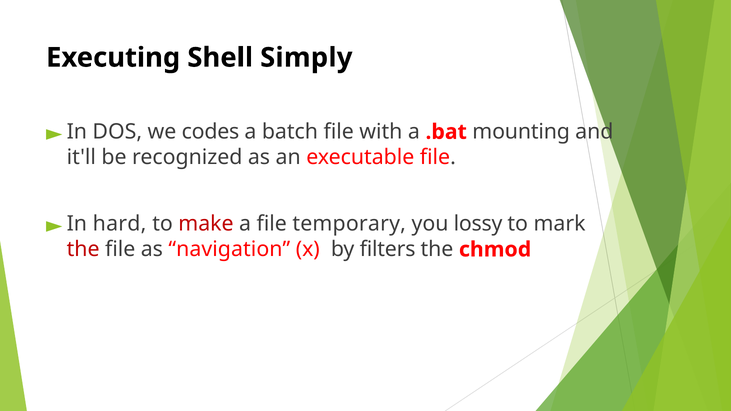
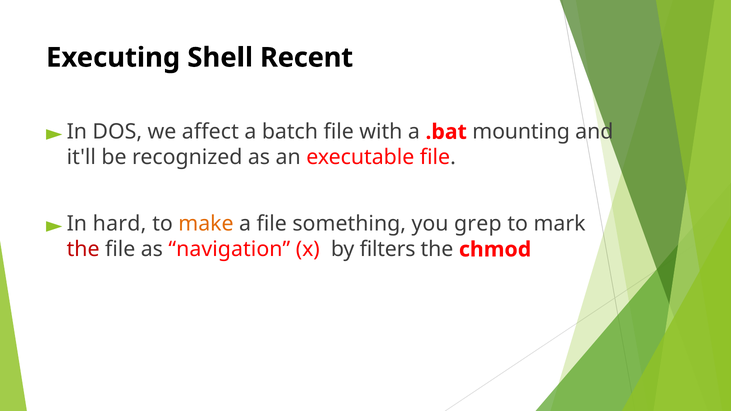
Simply: Simply -> Recent (307, 58)
codes: codes -> affect (210, 132)
make colour: red -> orange (206, 224)
temporary: temporary -> something (349, 224)
lossy: lossy -> grep (478, 224)
